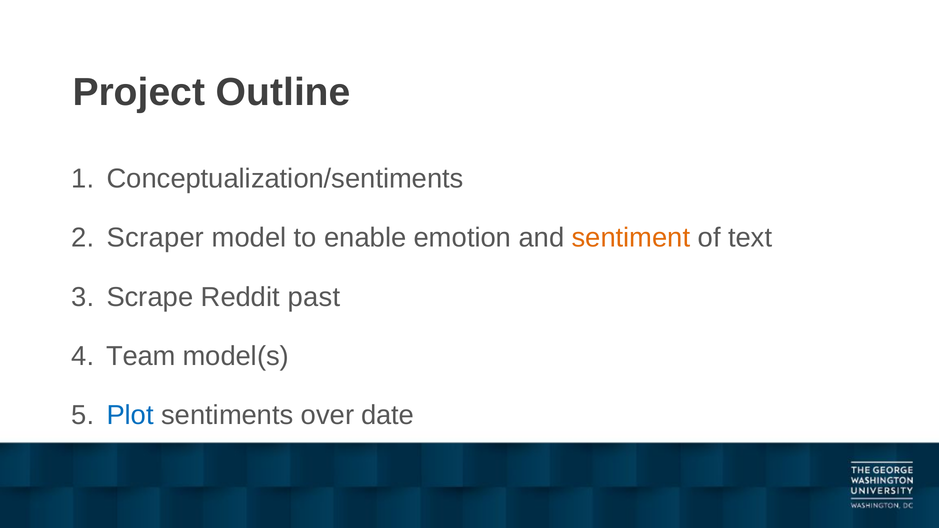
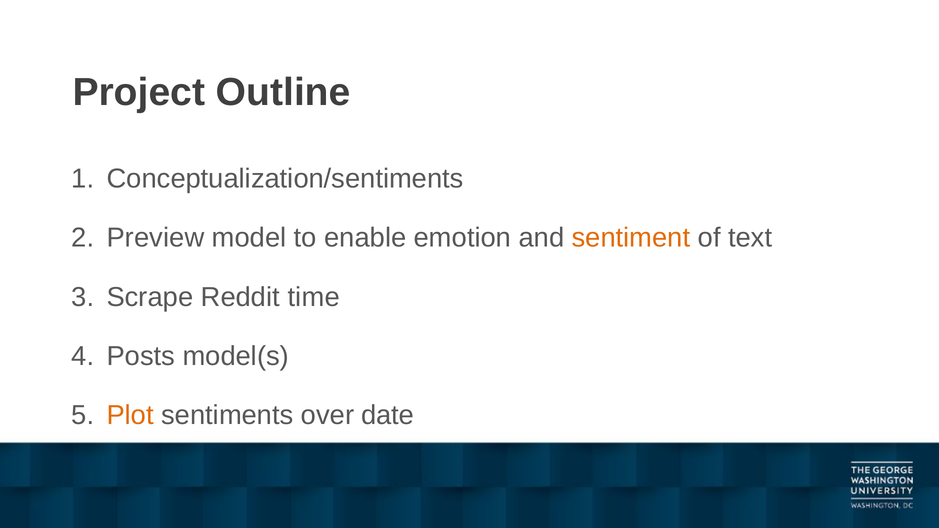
Scraper: Scraper -> Preview (156, 238)
past: past -> time (314, 297)
Team: Team -> Posts (141, 356)
Plot colour: blue -> orange (130, 415)
